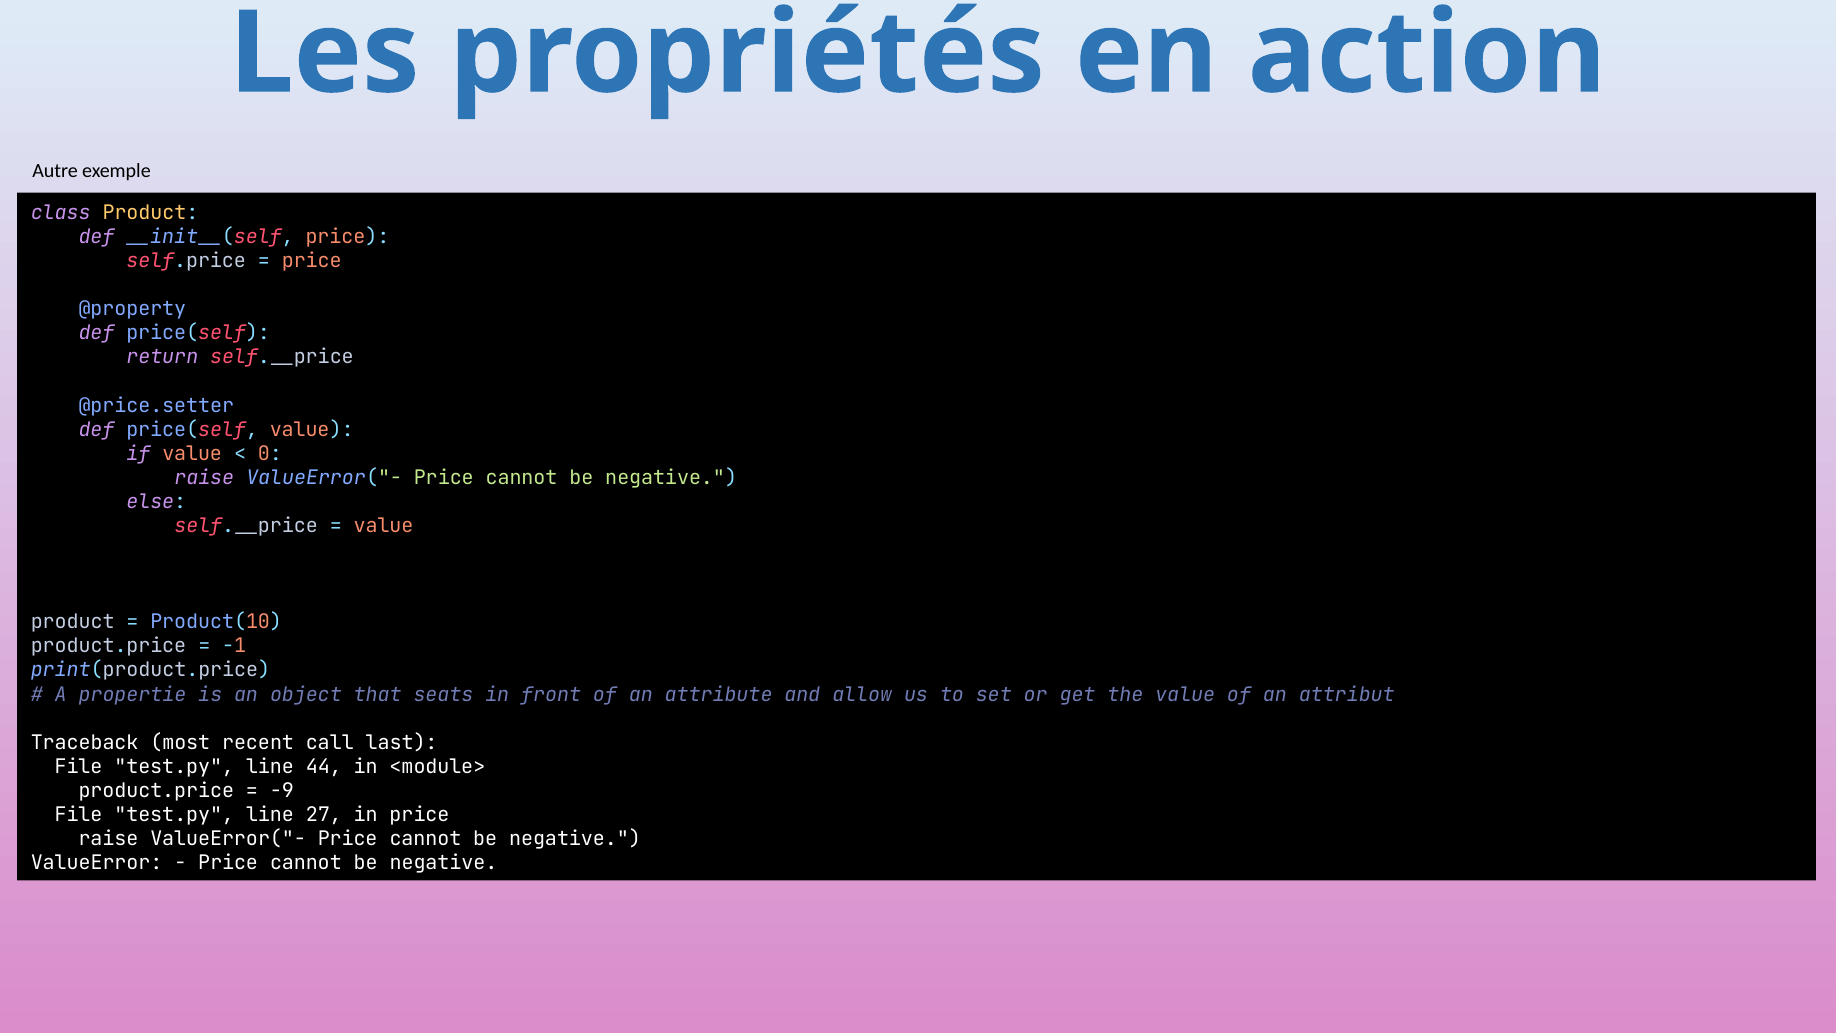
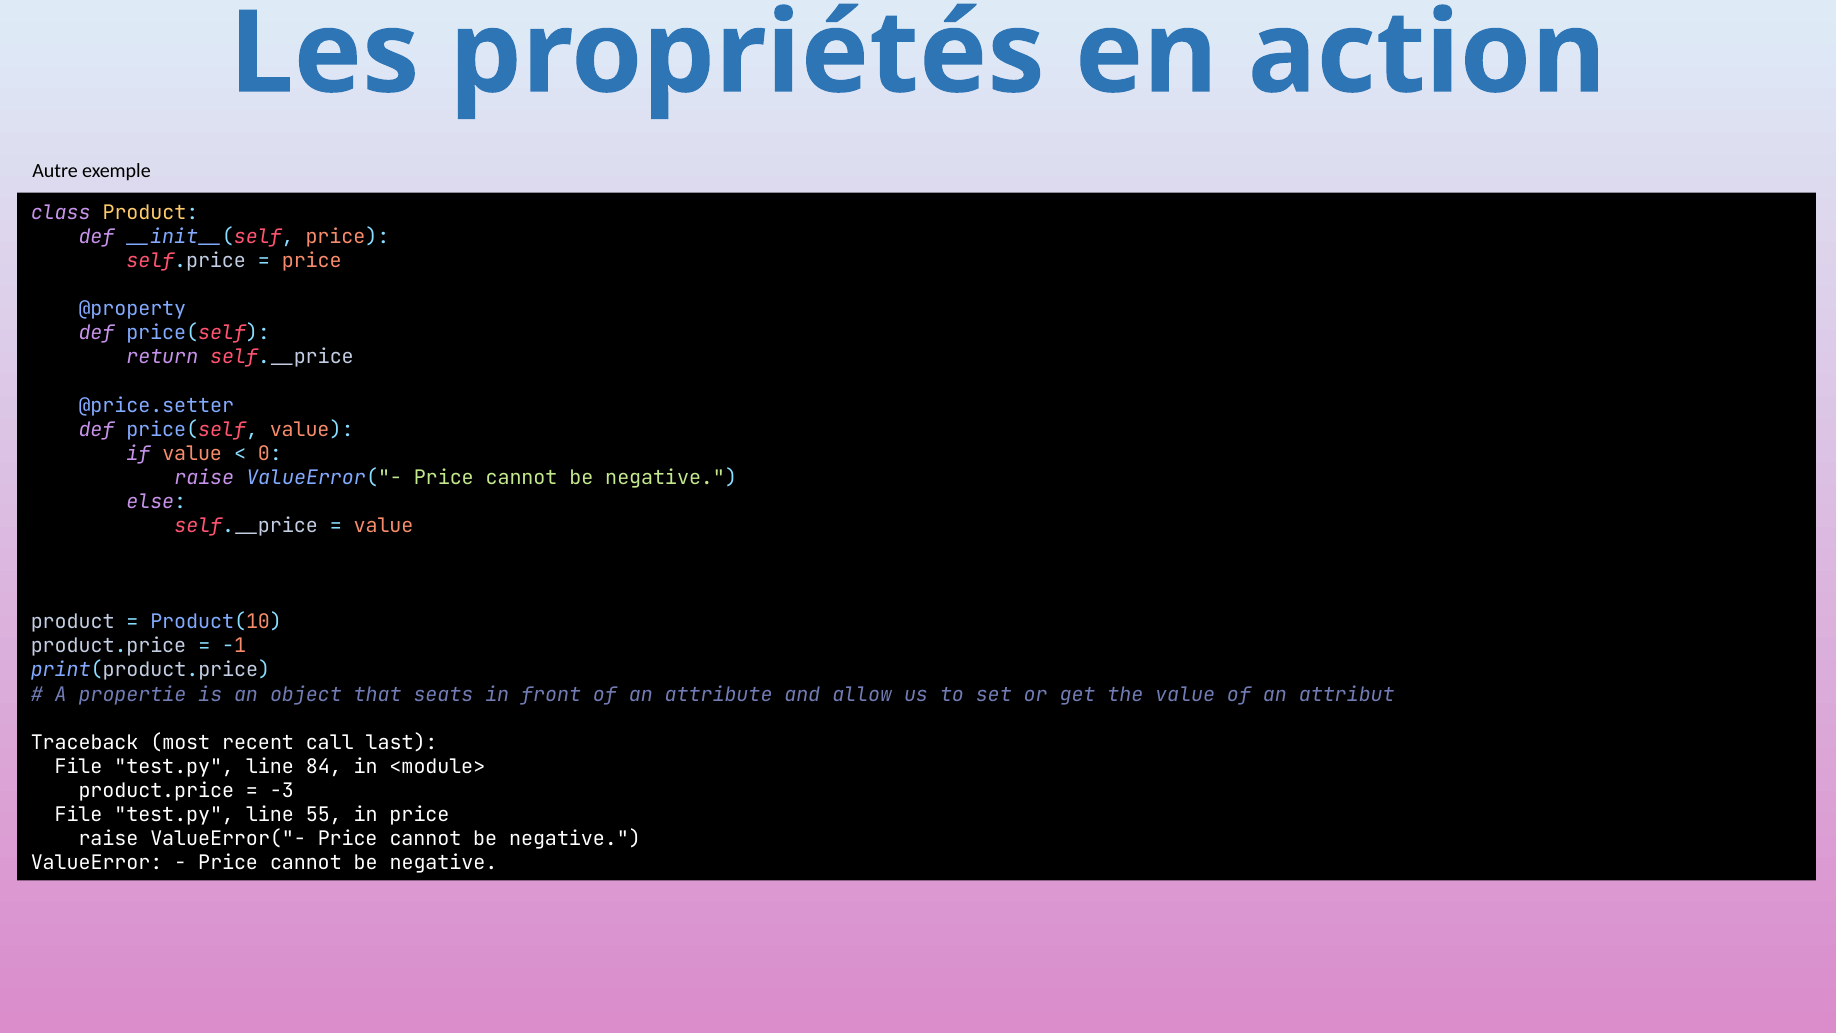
44: 44 -> 84 (324, 766)
-9: -9 -> -3 (282, 791)
27: 27 -> 55 (324, 815)
